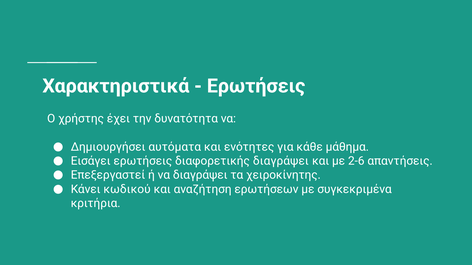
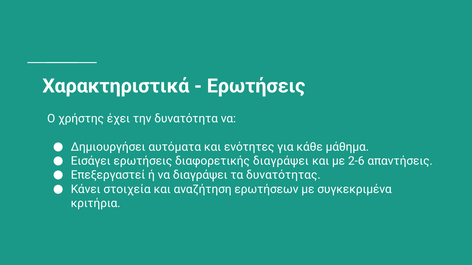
χειροκίνητης: χειροκίνητης -> δυνατότητας (283, 175)
κωδικού: κωδικού -> στοιχεία (127, 190)
